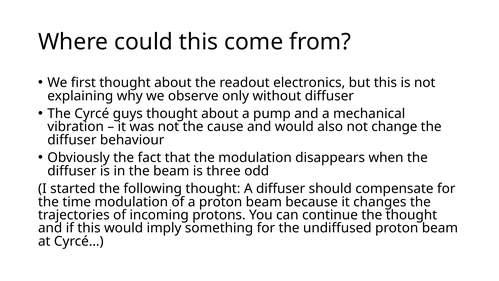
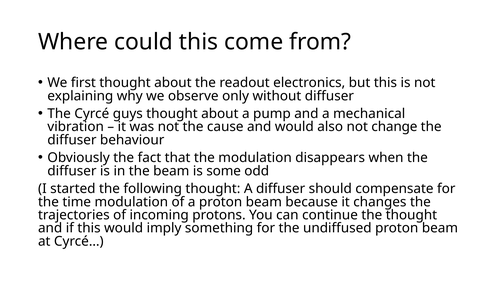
three: three -> some (224, 171)
